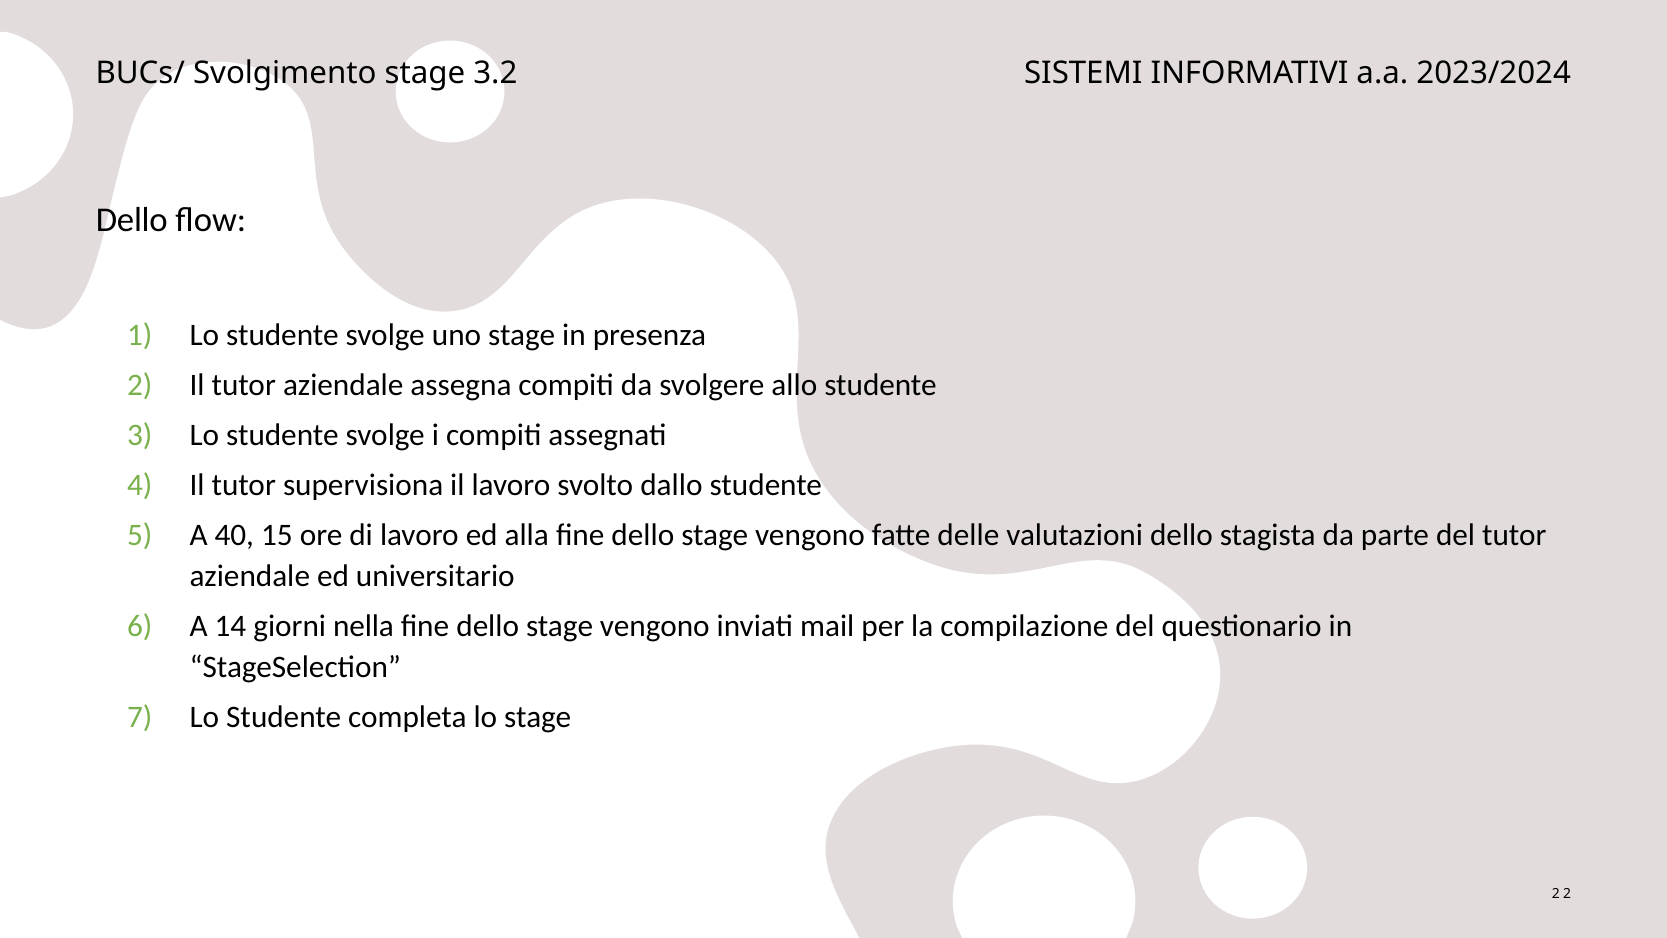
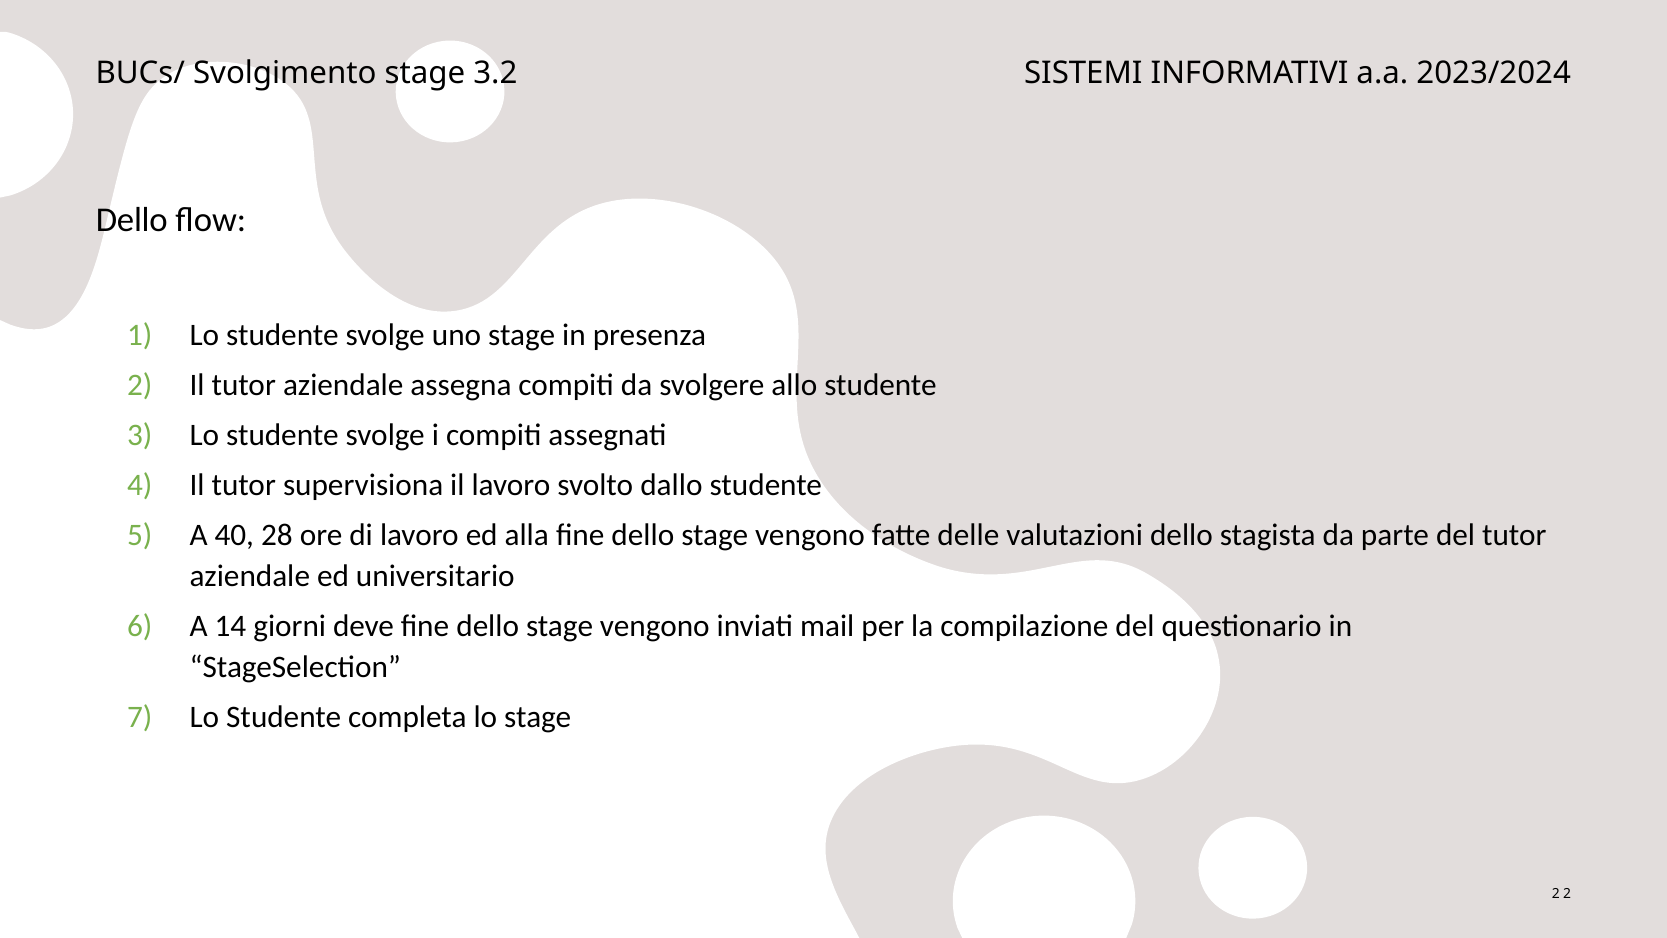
15: 15 -> 28 (277, 535)
nella: nella -> deve (364, 626)
